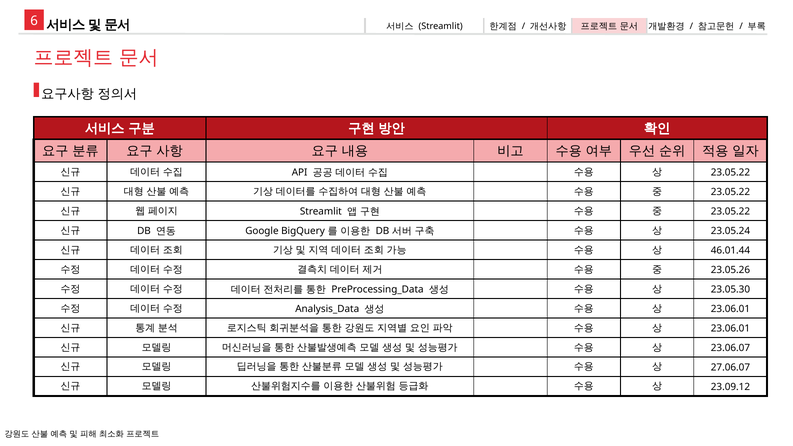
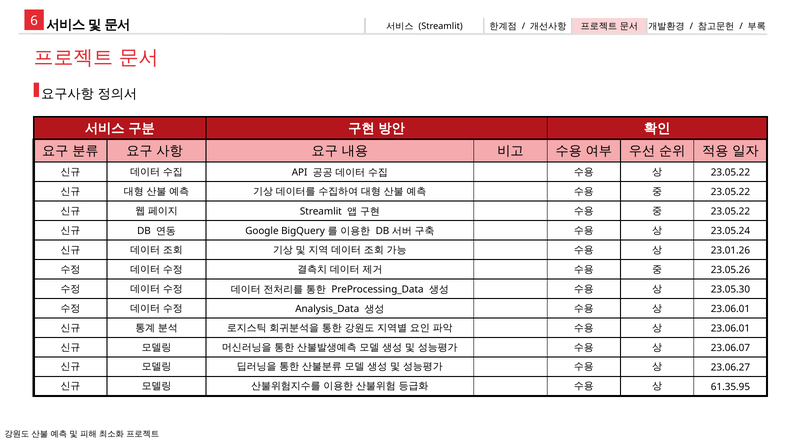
46.01.44: 46.01.44 -> 23.01.26 (730, 250)
27.06.07: 27.06.07 -> 23.06.27 (730, 367)
23.09.12: 23.09.12 -> 61.35.95 (730, 387)
